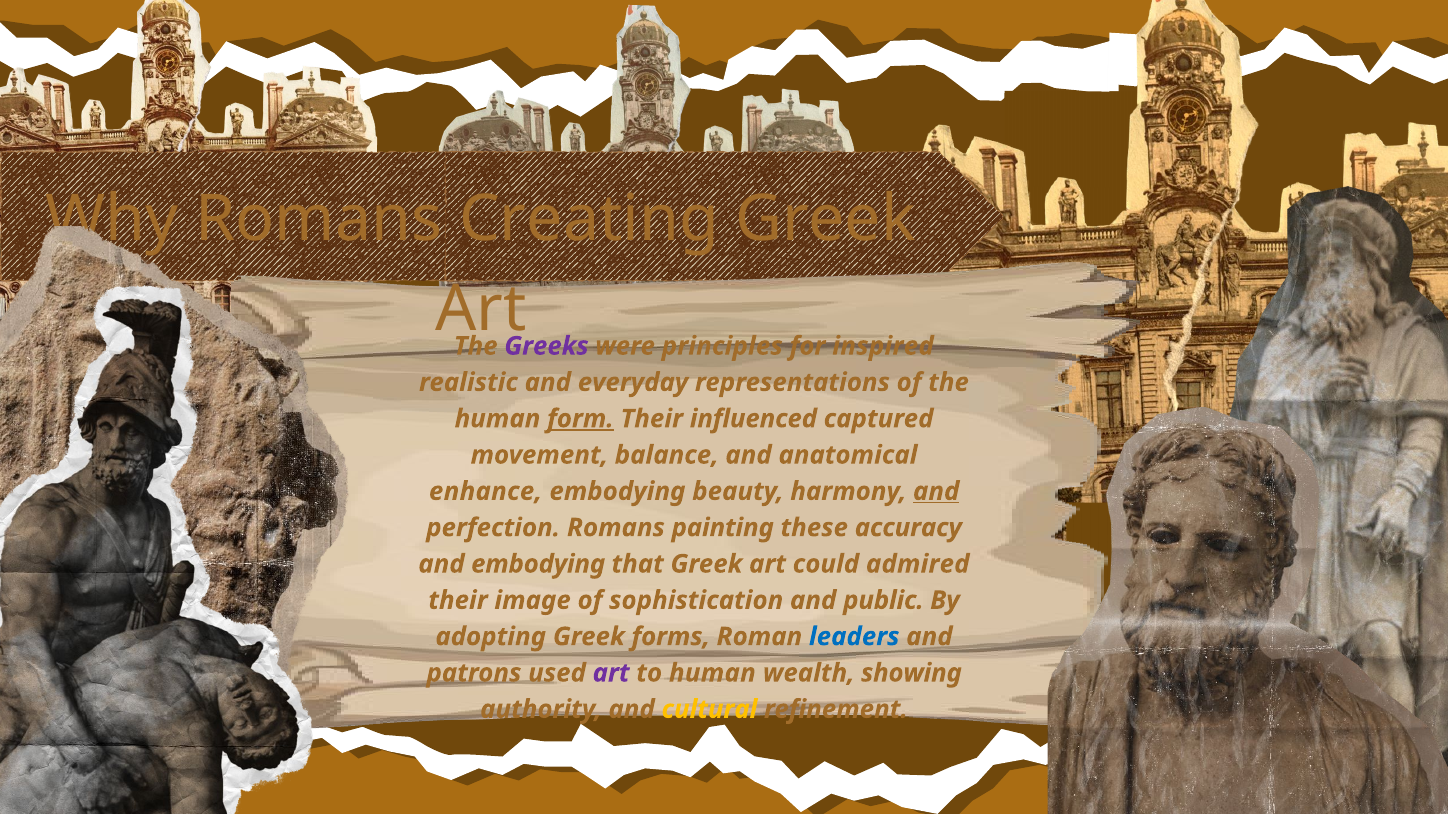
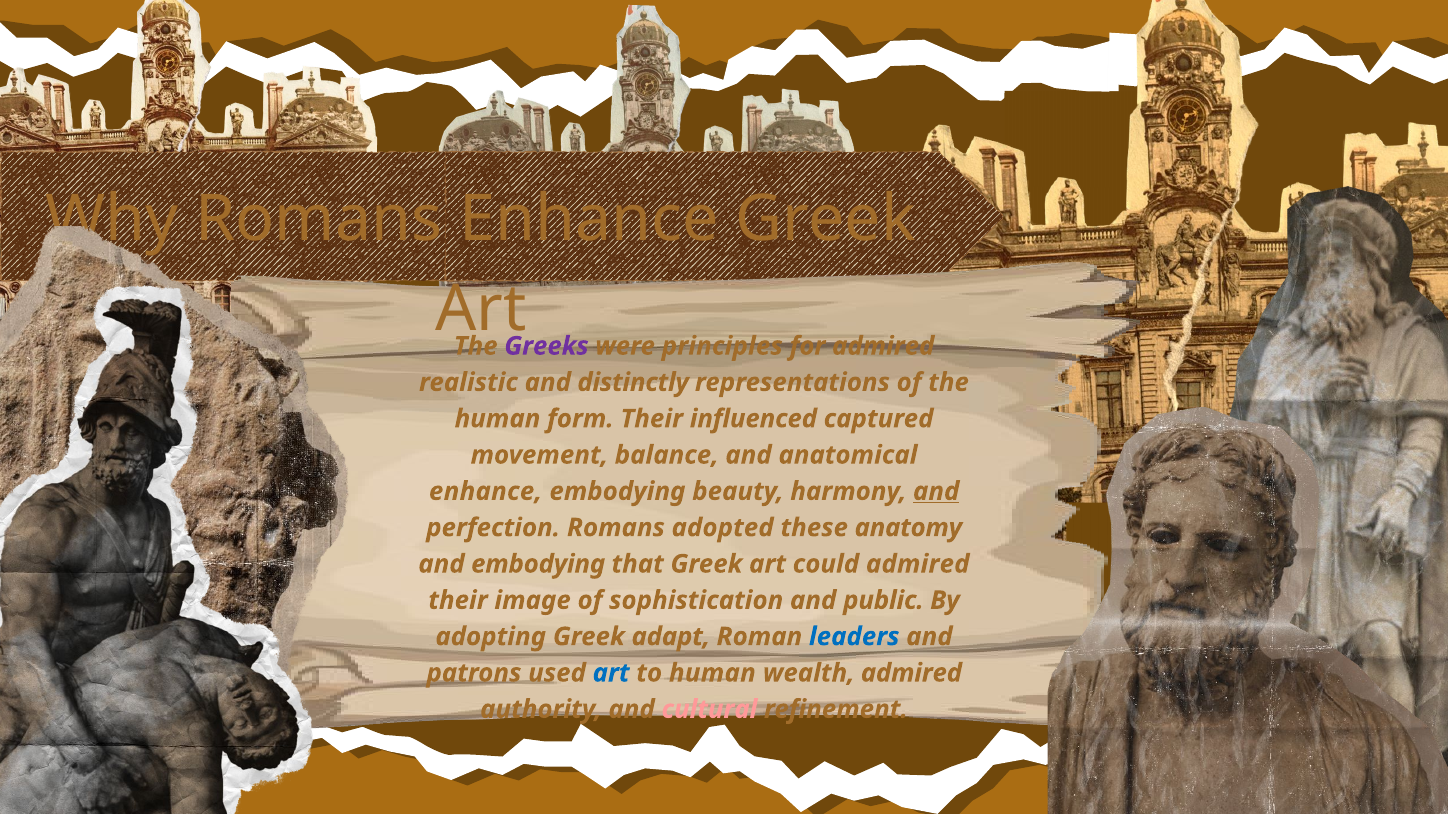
Creating: Creating -> Enhance (589, 219)
for inspired: inspired -> admired (883, 346)
everyday: everyday -> distinctly (633, 383)
form underline: present -> none (580, 419)
painting: painting -> adopted (723, 528)
accuracy: accuracy -> anatomy (908, 528)
forms: forms -> adapt (671, 637)
art colour: purple -> blue (611, 673)
wealth showing: showing -> admired (911, 673)
cultural colour: yellow -> pink (709, 710)
